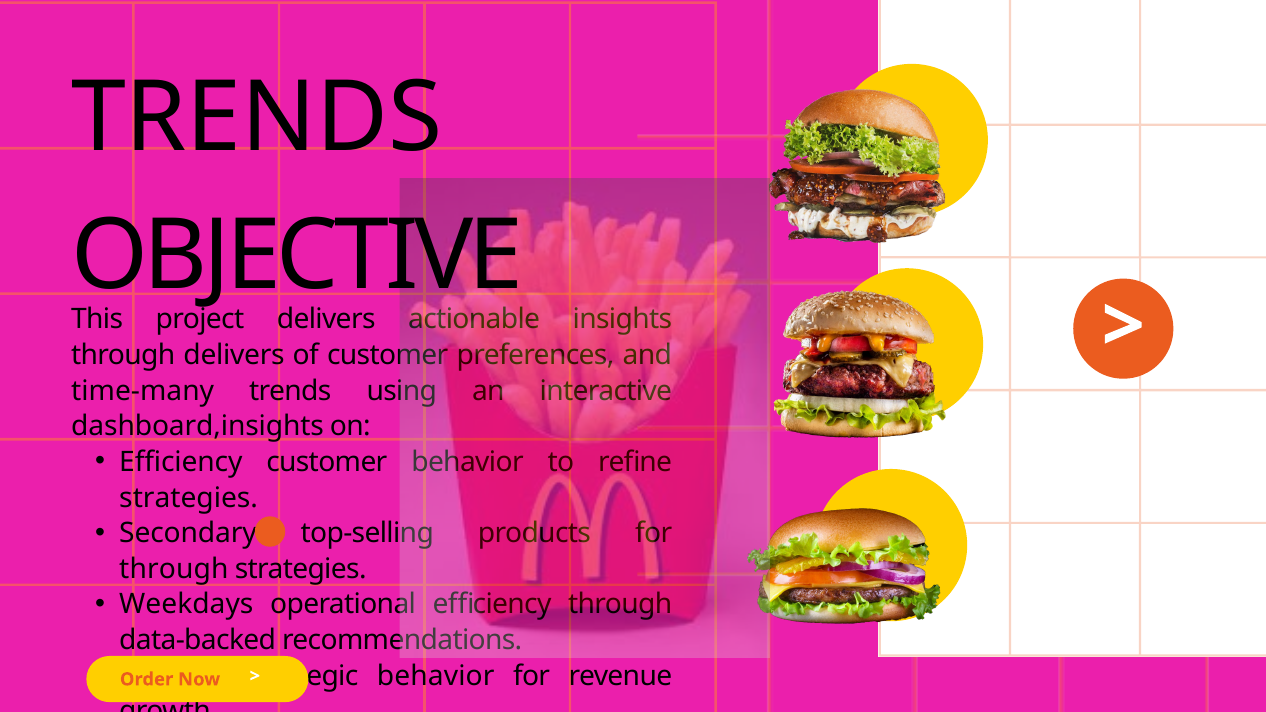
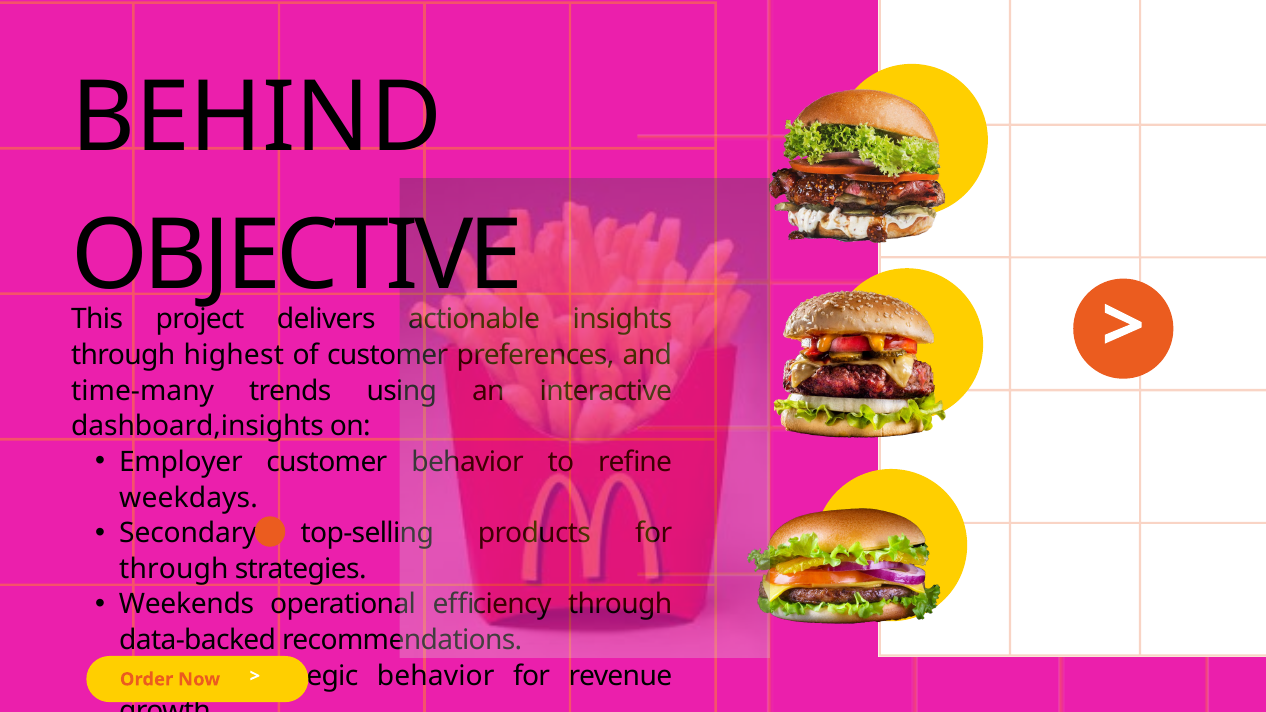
TRENDS: TRENDS -> BEHIND (257, 118)
through delivers: delivers -> highest (234, 355)
Efficiency: Efficiency -> Employer (181, 462)
strategies: strategies -> weekdays (189, 498)
Weekdays: Weekdays -> Weekends (187, 605)
